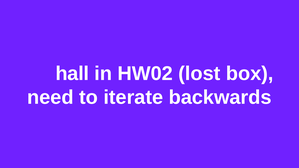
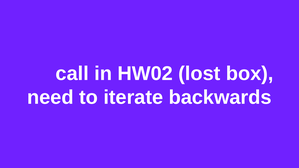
hall: hall -> call (72, 74)
